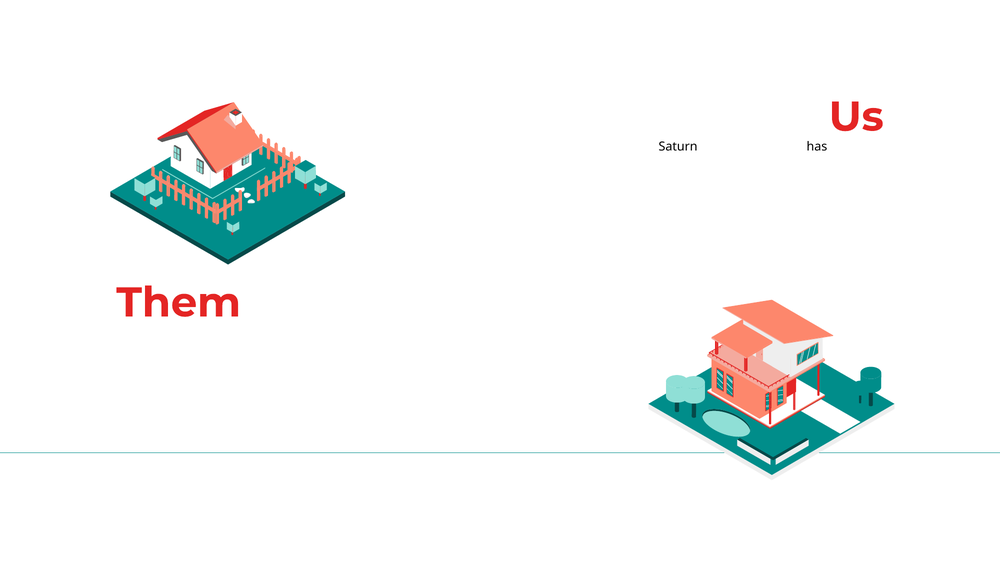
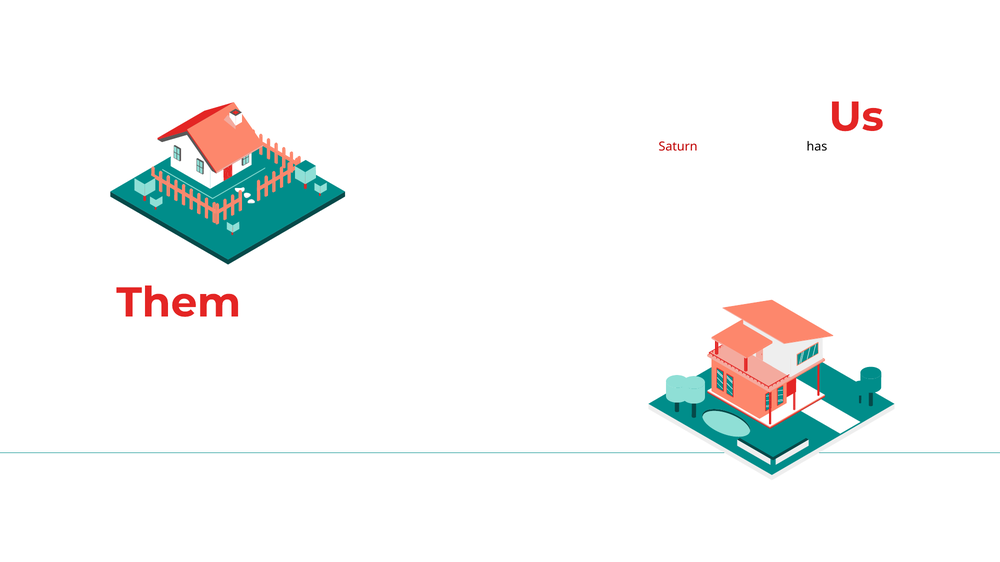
Saturn colour: black -> red (678, 147)
